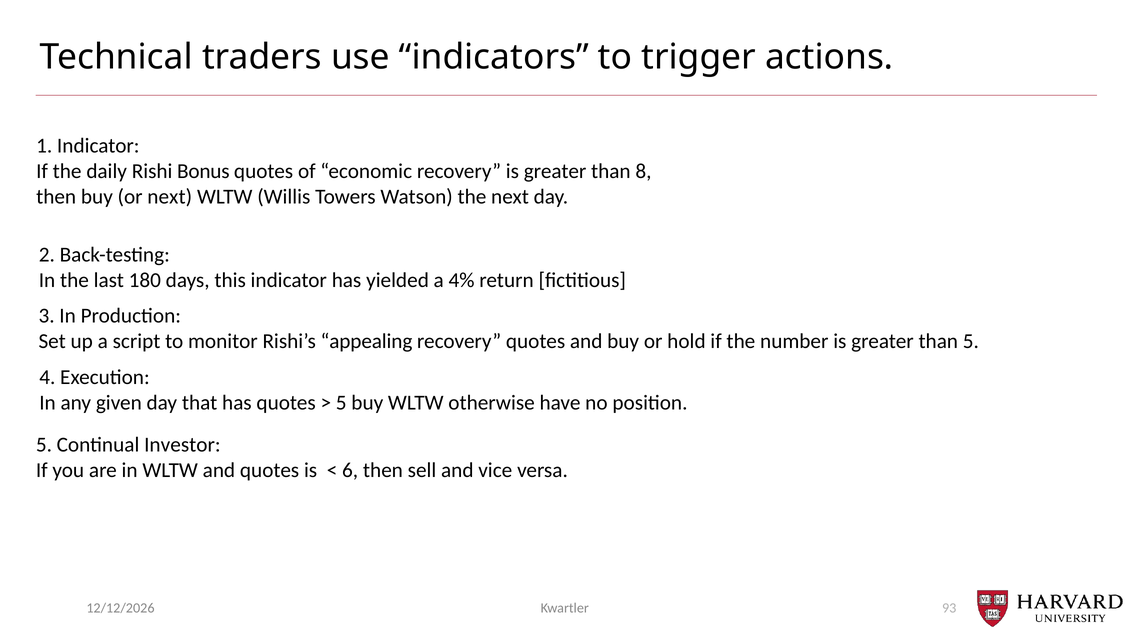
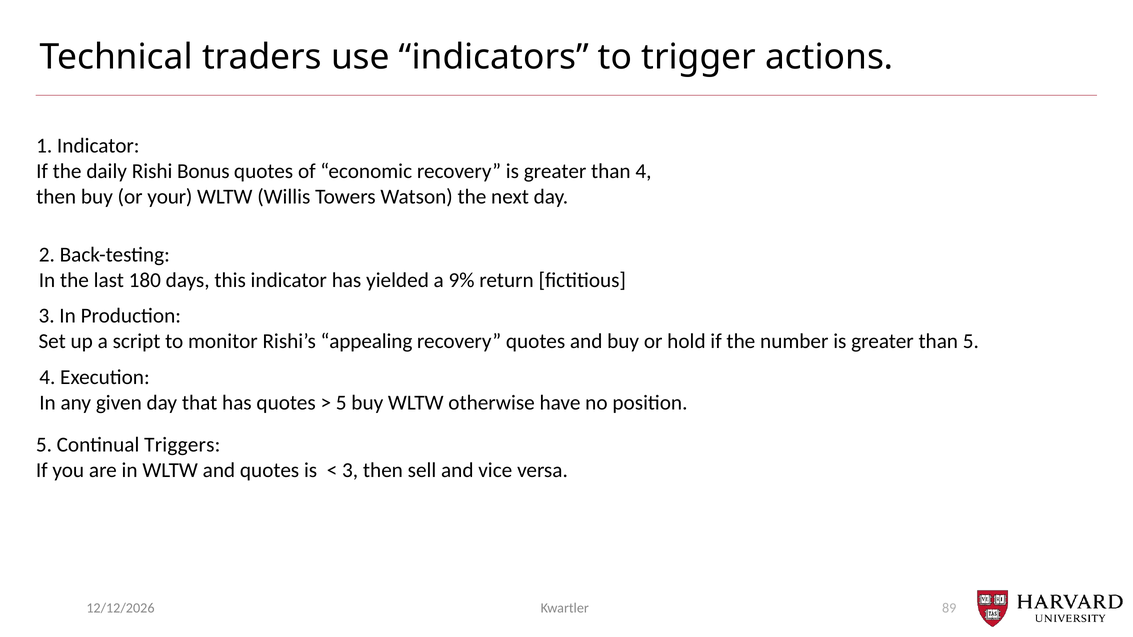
than 8: 8 -> 4 (643, 171)
or next: next -> your (170, 197)
4%: 4% -> 9% (462, 280)
Investor: Investor -> Triggers (182, 445)
6: 6 -> 3 (350, 471)
93: 93 -> 89 (949, 608)
